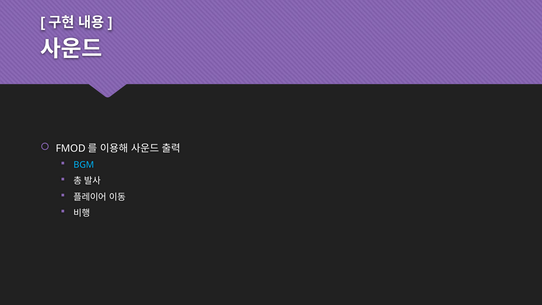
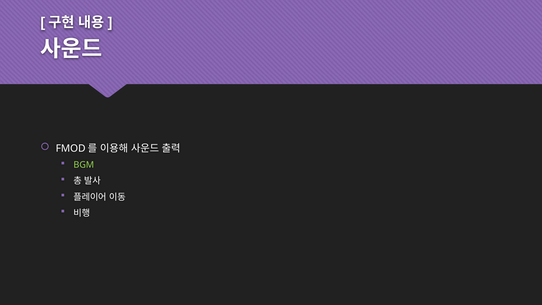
BGM colour: light blue -> light green (84, 165)
